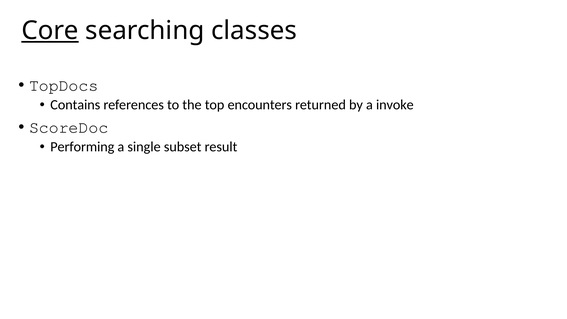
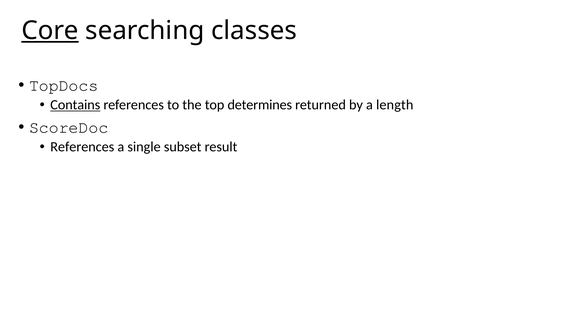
Contains underline: none -> present (75, 105)
encounters: encounters -> determines (260, 105)
invoke: invoke -> length (395, 105)
Performing: Performing -> References (82, 147)
